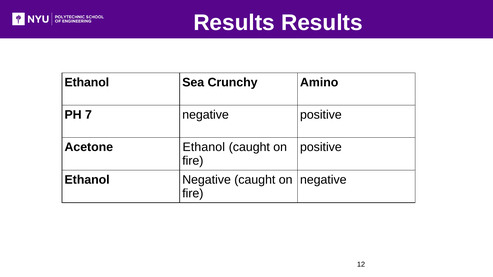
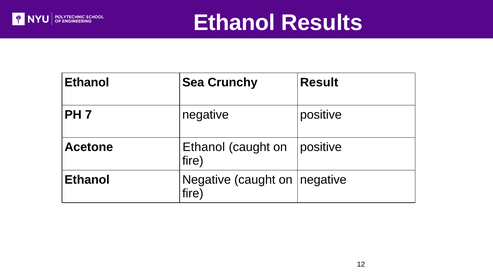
Results: Results -> Ethanol (234, 23)
Amino: Amino -> Result (319, 83)
